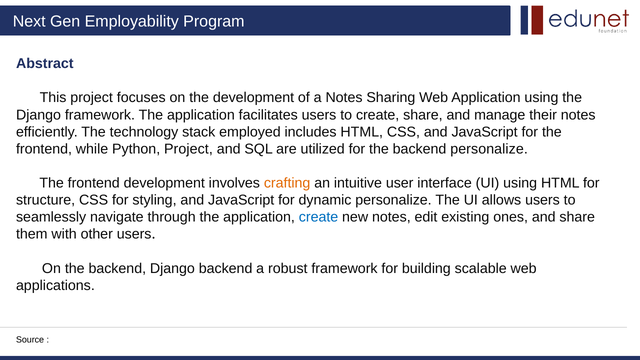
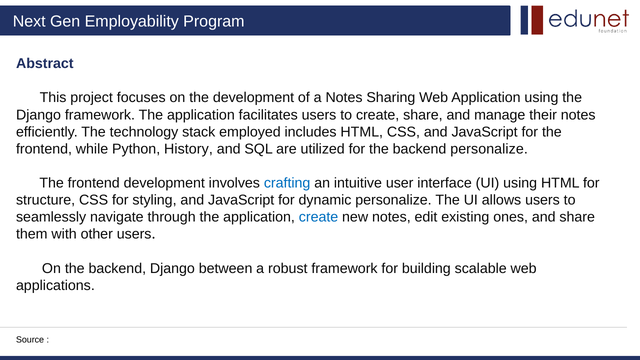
Python Project: Project -> History (188, 149)
crafting colour: orange -> blue (287, 183)
Django backend: backend -> between (226, 268)
